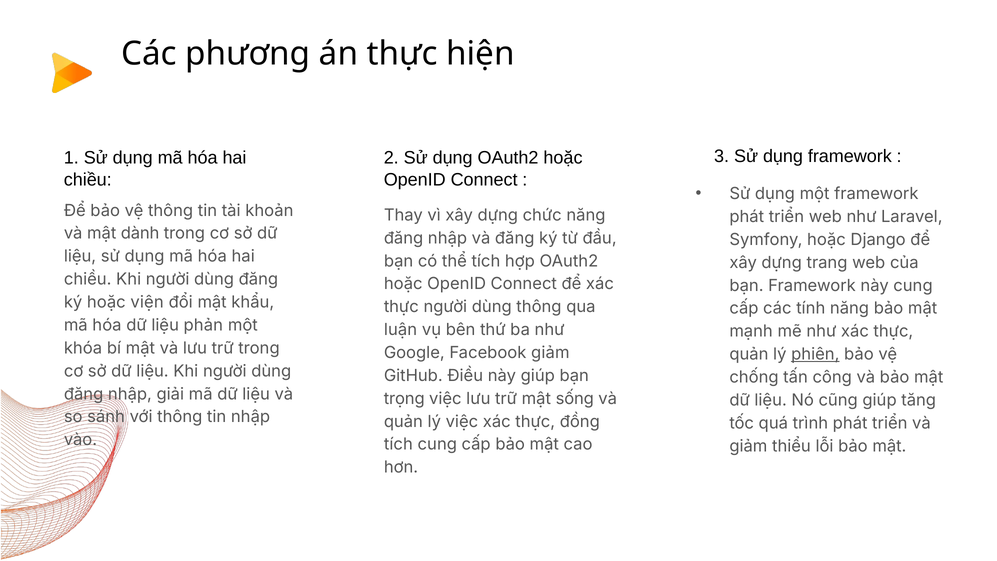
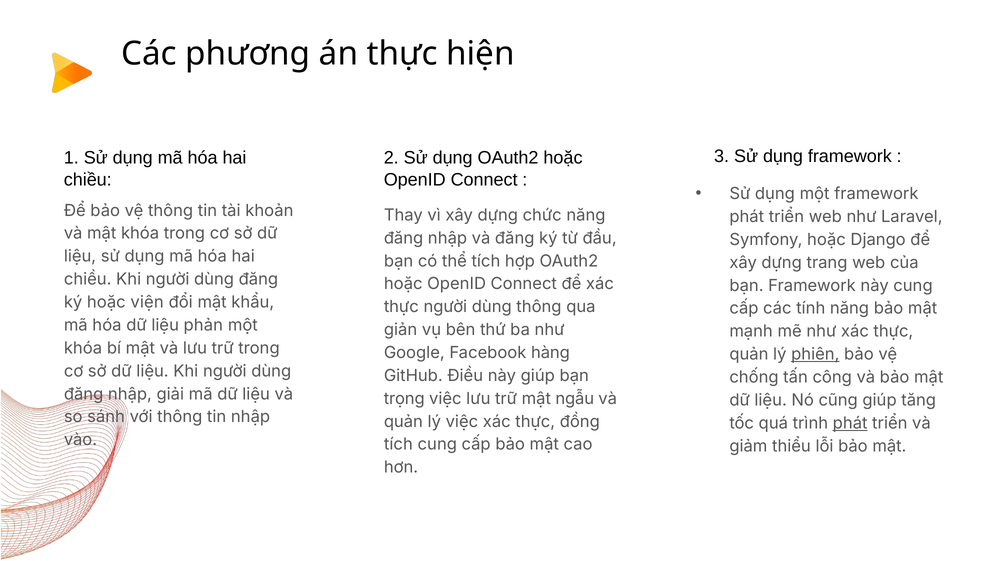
mật dành: dành -> khóa (140, 233)
luận: luận -> giản (401, 330)
Facebook giảm: giảm -> hàng (550, 353)
sống: sống -> ngẫu (575, 399)
phát underline: none -> present (850, 423)
